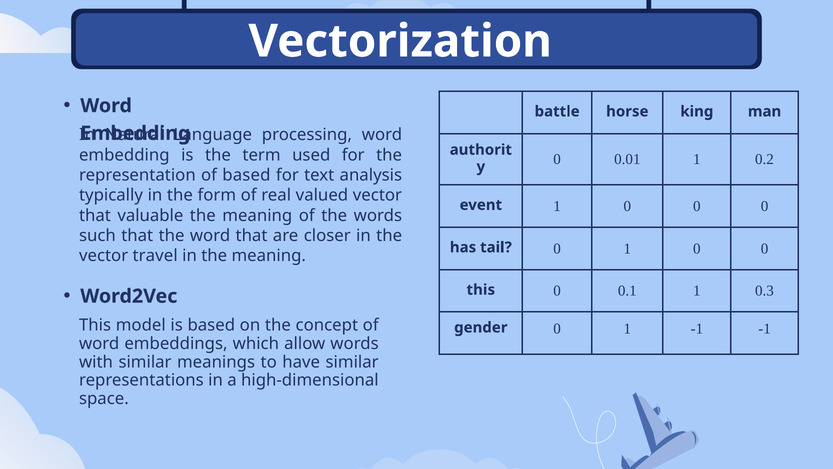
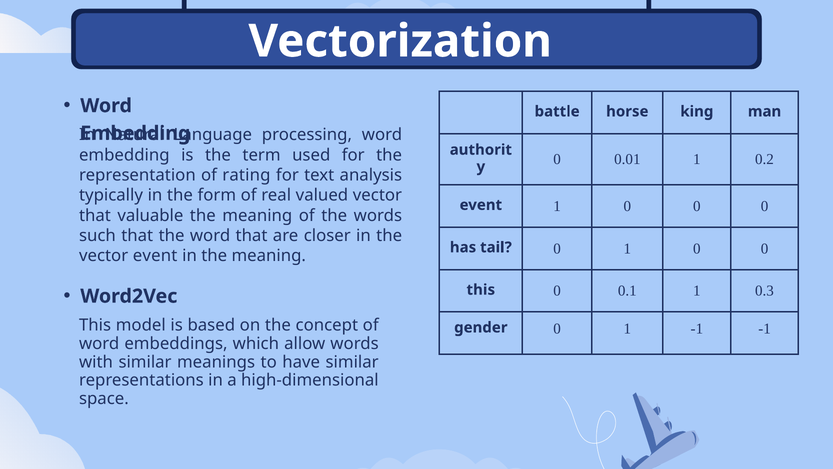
of based: based -> rating (246, 175)
vector travel: travel -> event (155, 256)
